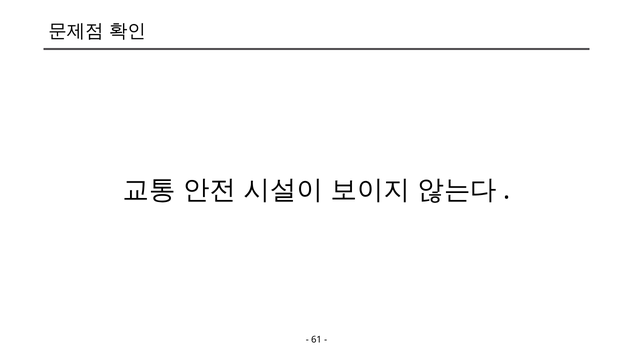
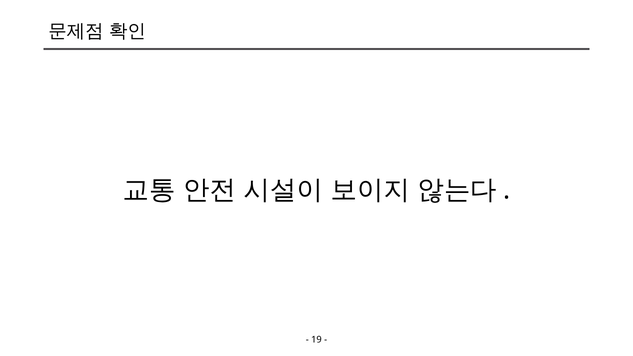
61: 61 -> 19 (316, 340)
